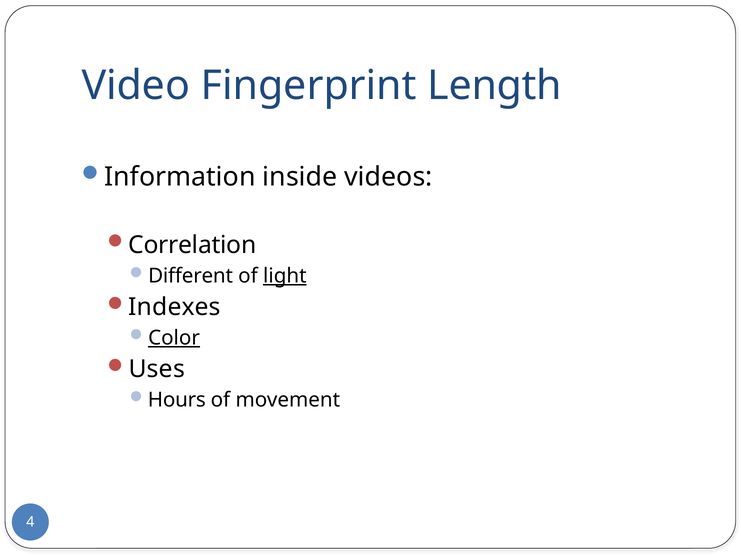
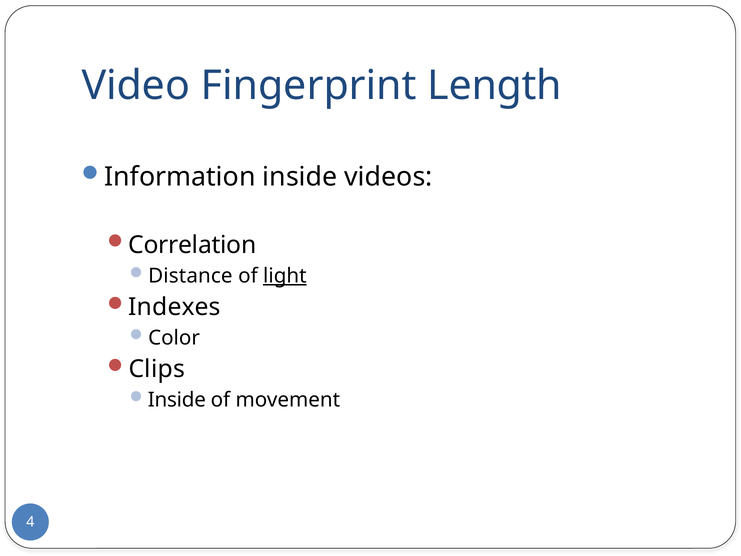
Different: Different -> Distance (190, 276)
Color underline: present -> none (174, 338)
Uses: Uses -> Clips (157, 369)
Hours: Hours -> Inside (177, 400)
